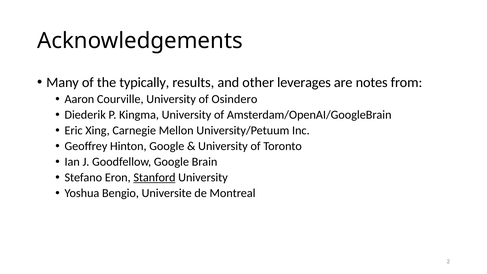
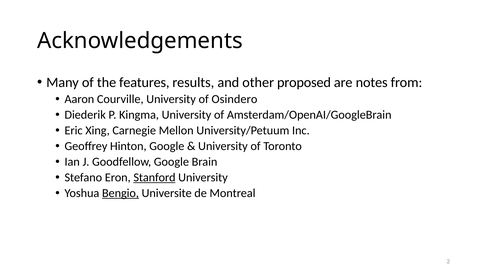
typically: typically -> features (144, 82)
leverages: leverages -> proposed (304, 82)
Bengio underline: none -> present (120, 193)
